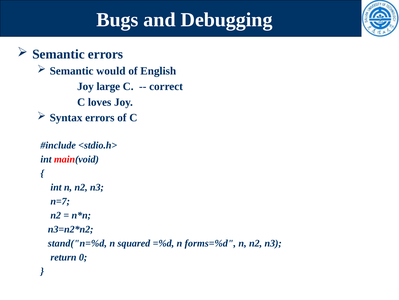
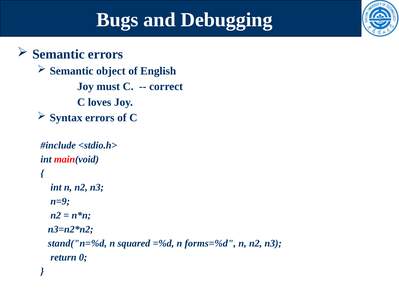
would: would -> object (111, 71)
large: large -> must (108, 86)
n=7: n=7 -> n=9 (60, 201)
